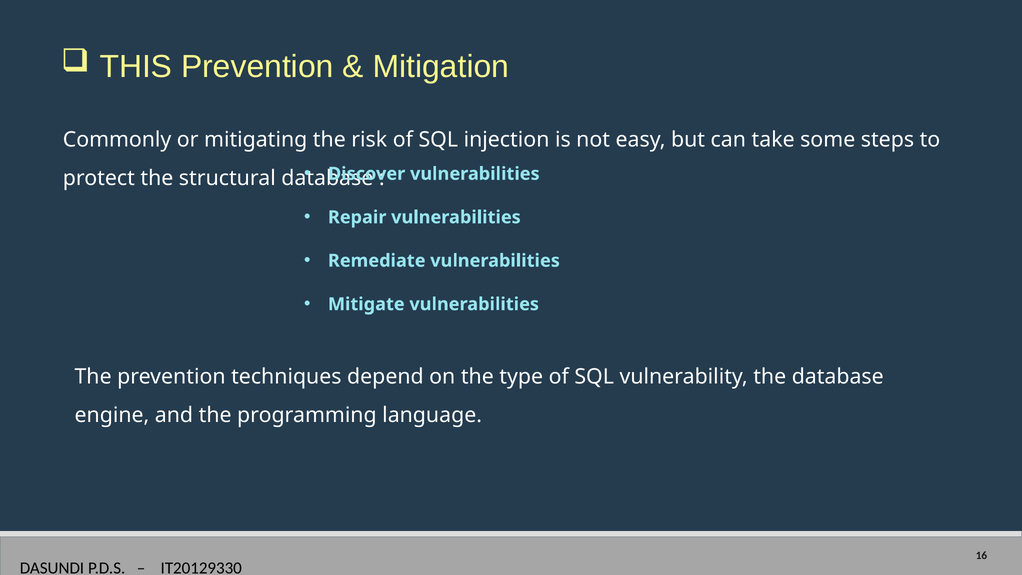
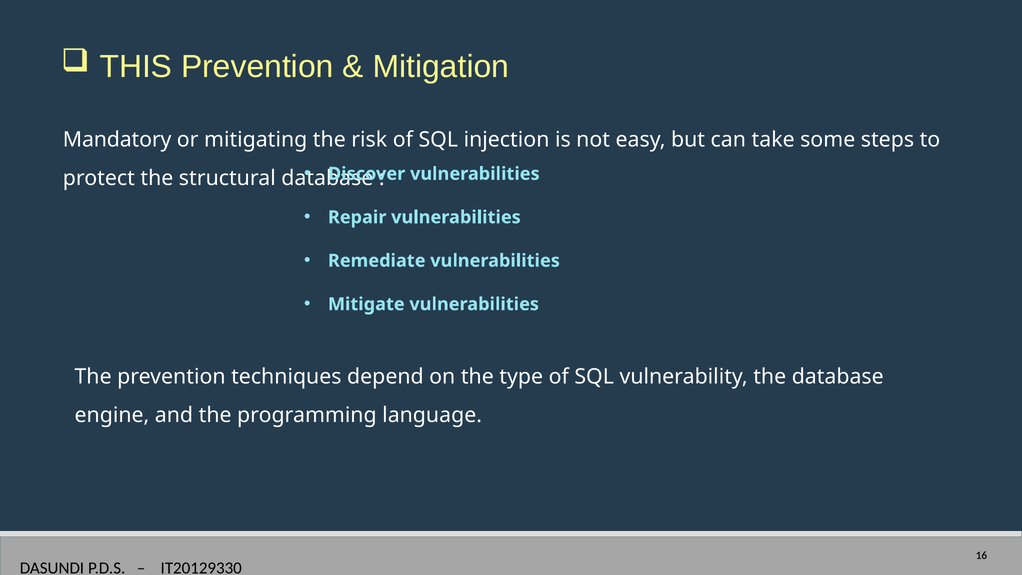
Commonly: Commonly -> Mandatory (117, 140)
